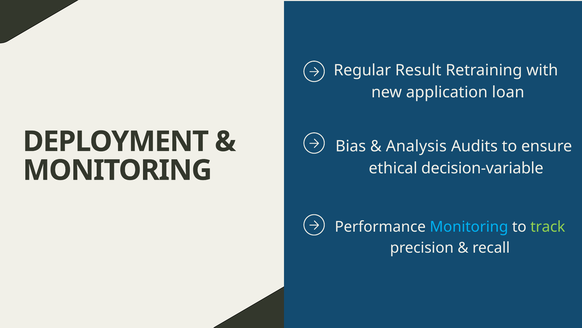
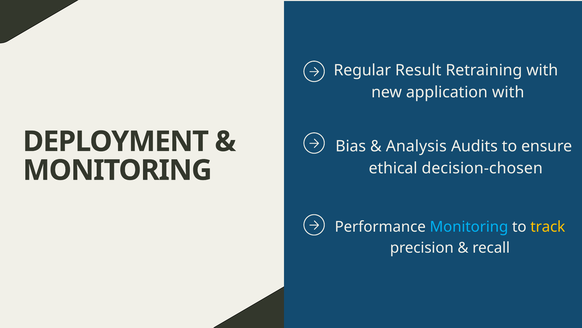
application loan: loan -> with (508, 92)
decision-variable: decision-variable -> decision-chosen (482, 168)
track colour: light green -> yellow (548, 227)
